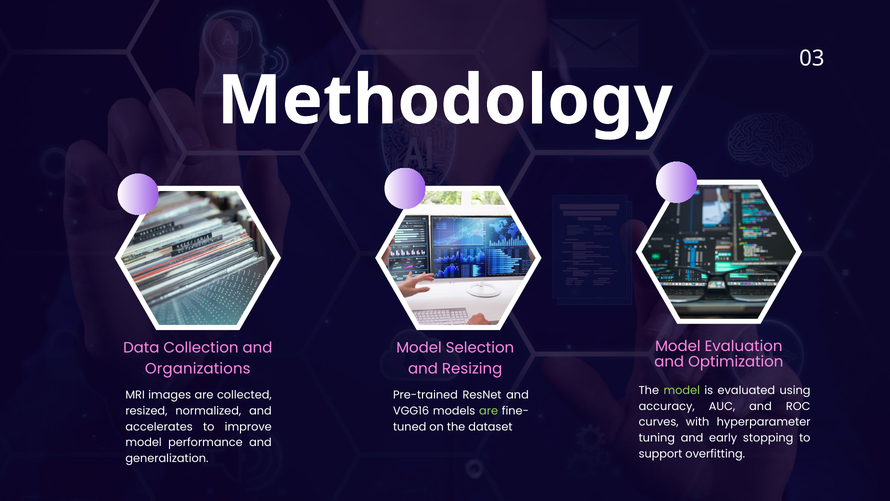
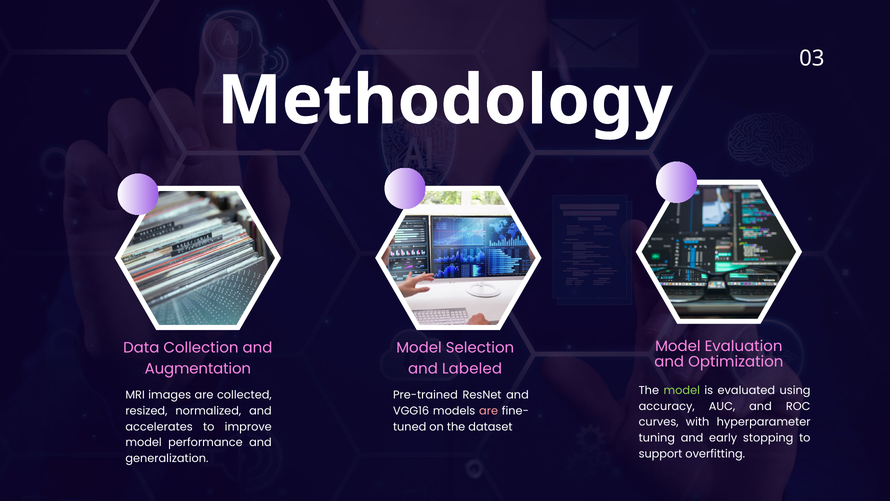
Organizations: Organizations -> Augmentation (198, 369)
Resizing: Resizing -> Labeled (472, 369)
are colour: light green -> pink (489, 411)
